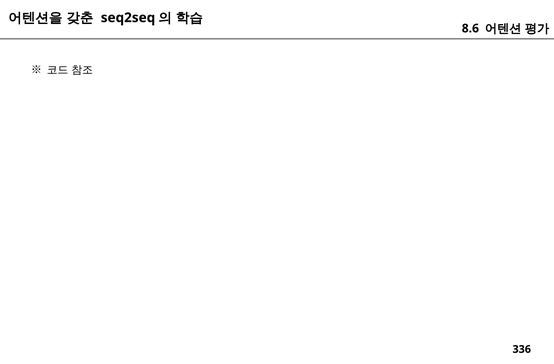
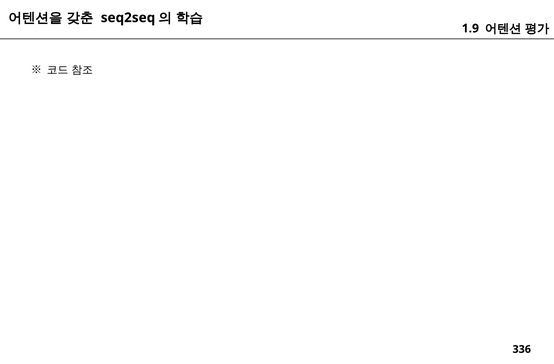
8.6: 8.6 -> 1.9 (470, 28)
